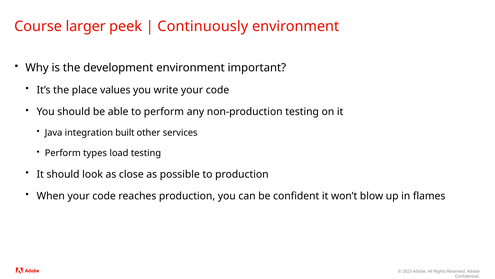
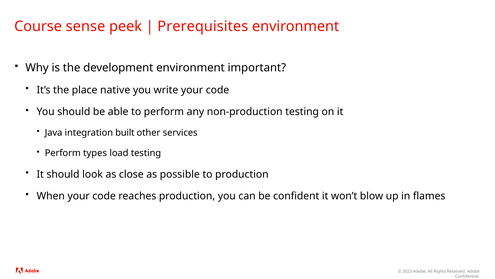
larger: larger -> sense (85, 26)
Continuously: Continuously -> Prerequisites (203, 26)
values: values -> native (115, 90)
